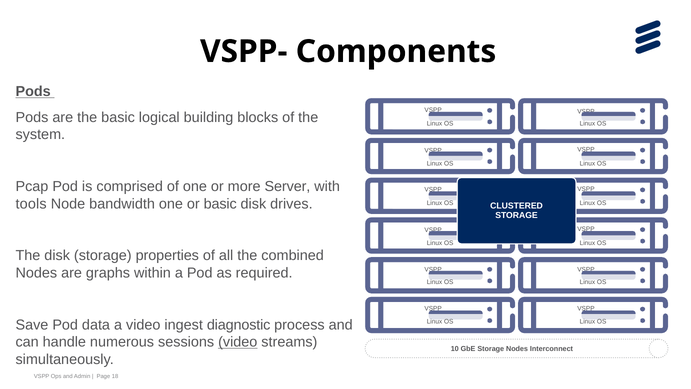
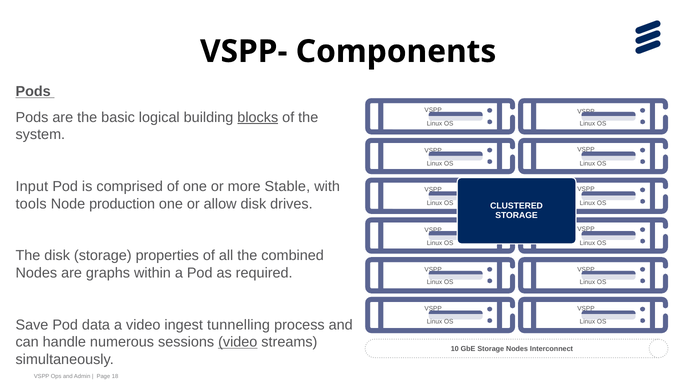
blocks underline: none -> present (258, 117)
Pcap: Pcap -> Input (32, 186)
Server: Server -> Stable (287, 186)
bandwidth: bandwidth -> production (122, 204)
or basic: basic -> allow (220, 204)
diagnostic: diagnostic -> tunnelling (239, 325)
